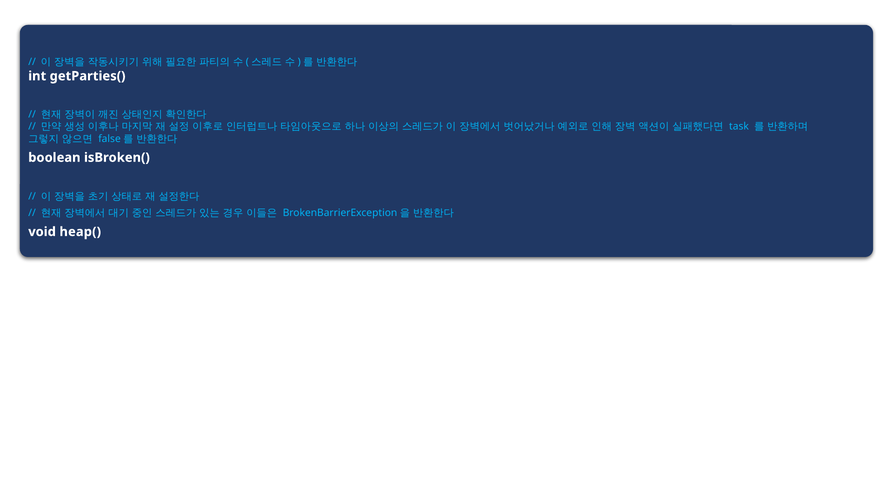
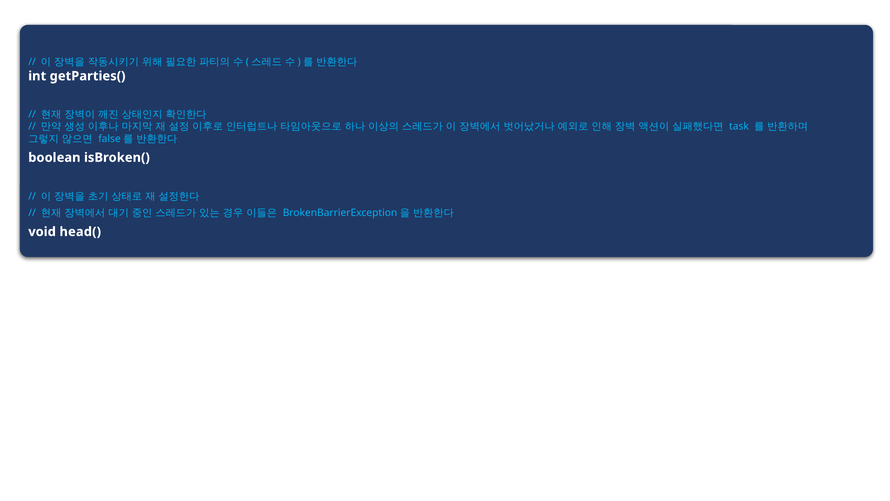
heap(: heap( -> head( (80, 232)
